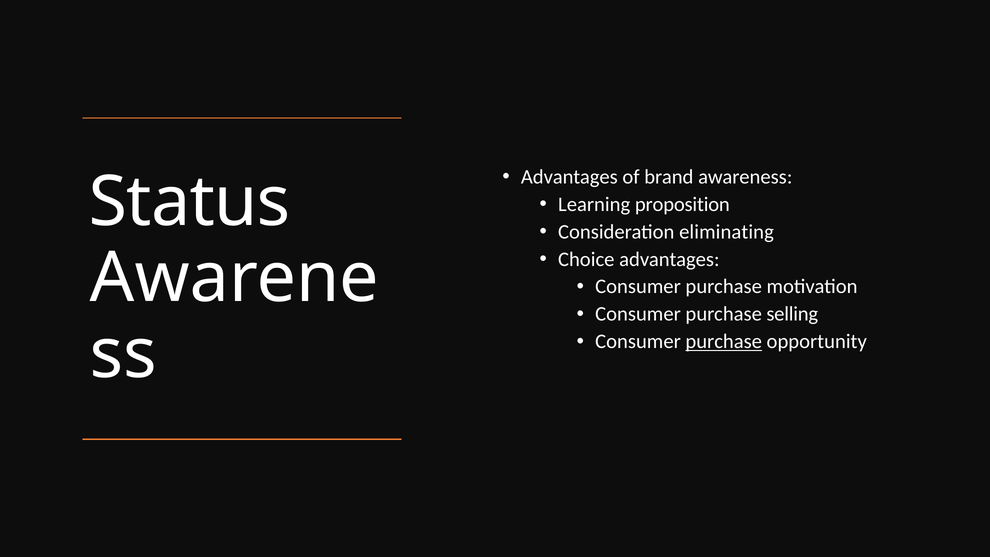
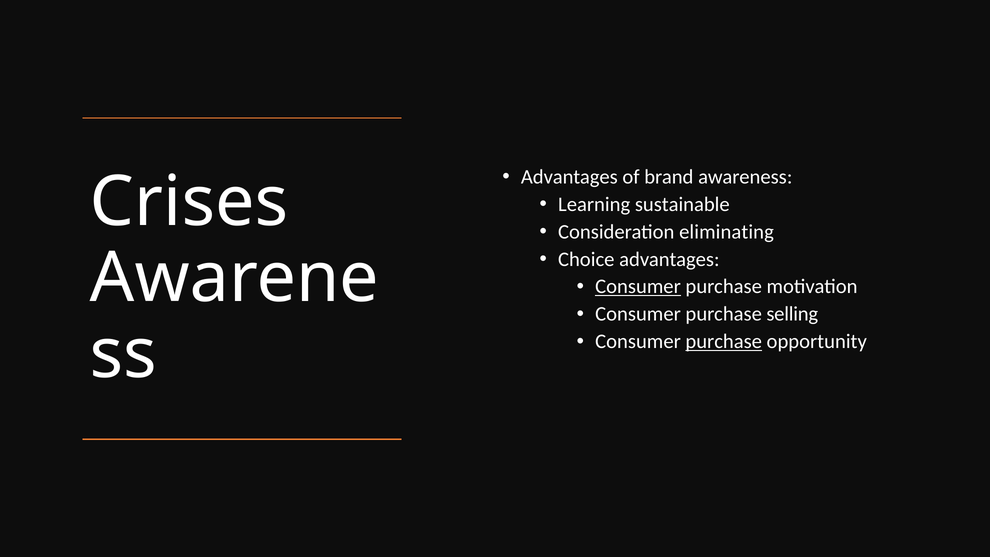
Status: Status -> Crises (189, 202)
proposition: proposition -> sustainable (682, 204)
Consumer underline: none -> present (638, 287)
